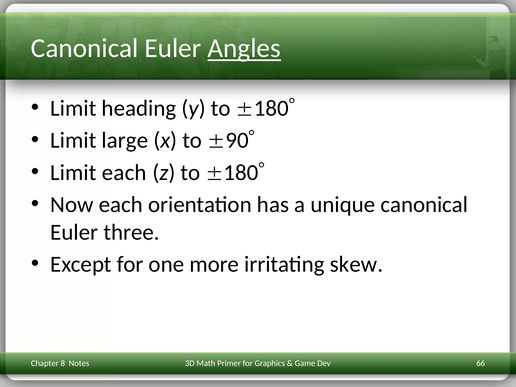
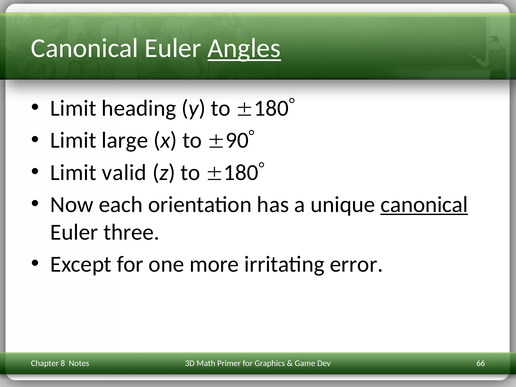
Limit each: each -> valid (124, 172)
canonical underline: none -> present (424, 205)
skew: skew -> error (356, 264)
